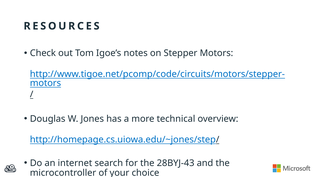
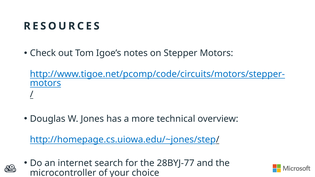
28BYJ-43: 28BYJ-43 -> 28BYJ-77 (176, 163)
